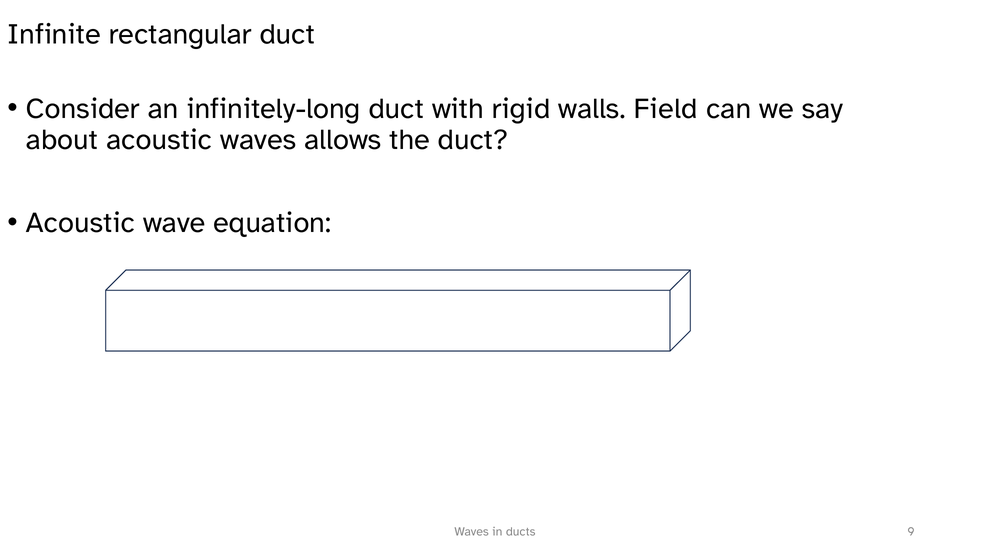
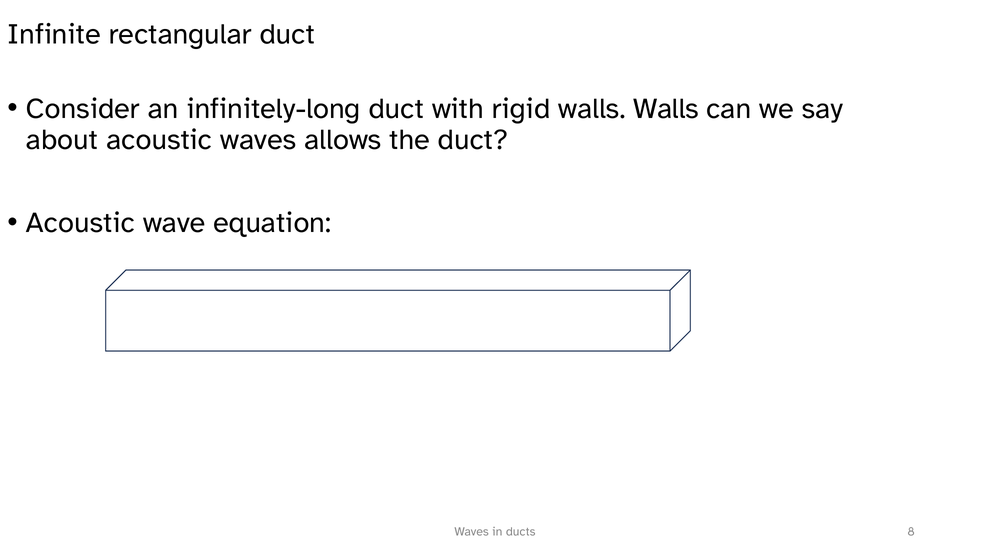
walls Field: Field -> Walls (666, 109)
9: 9 -> 8 (911, 532)
